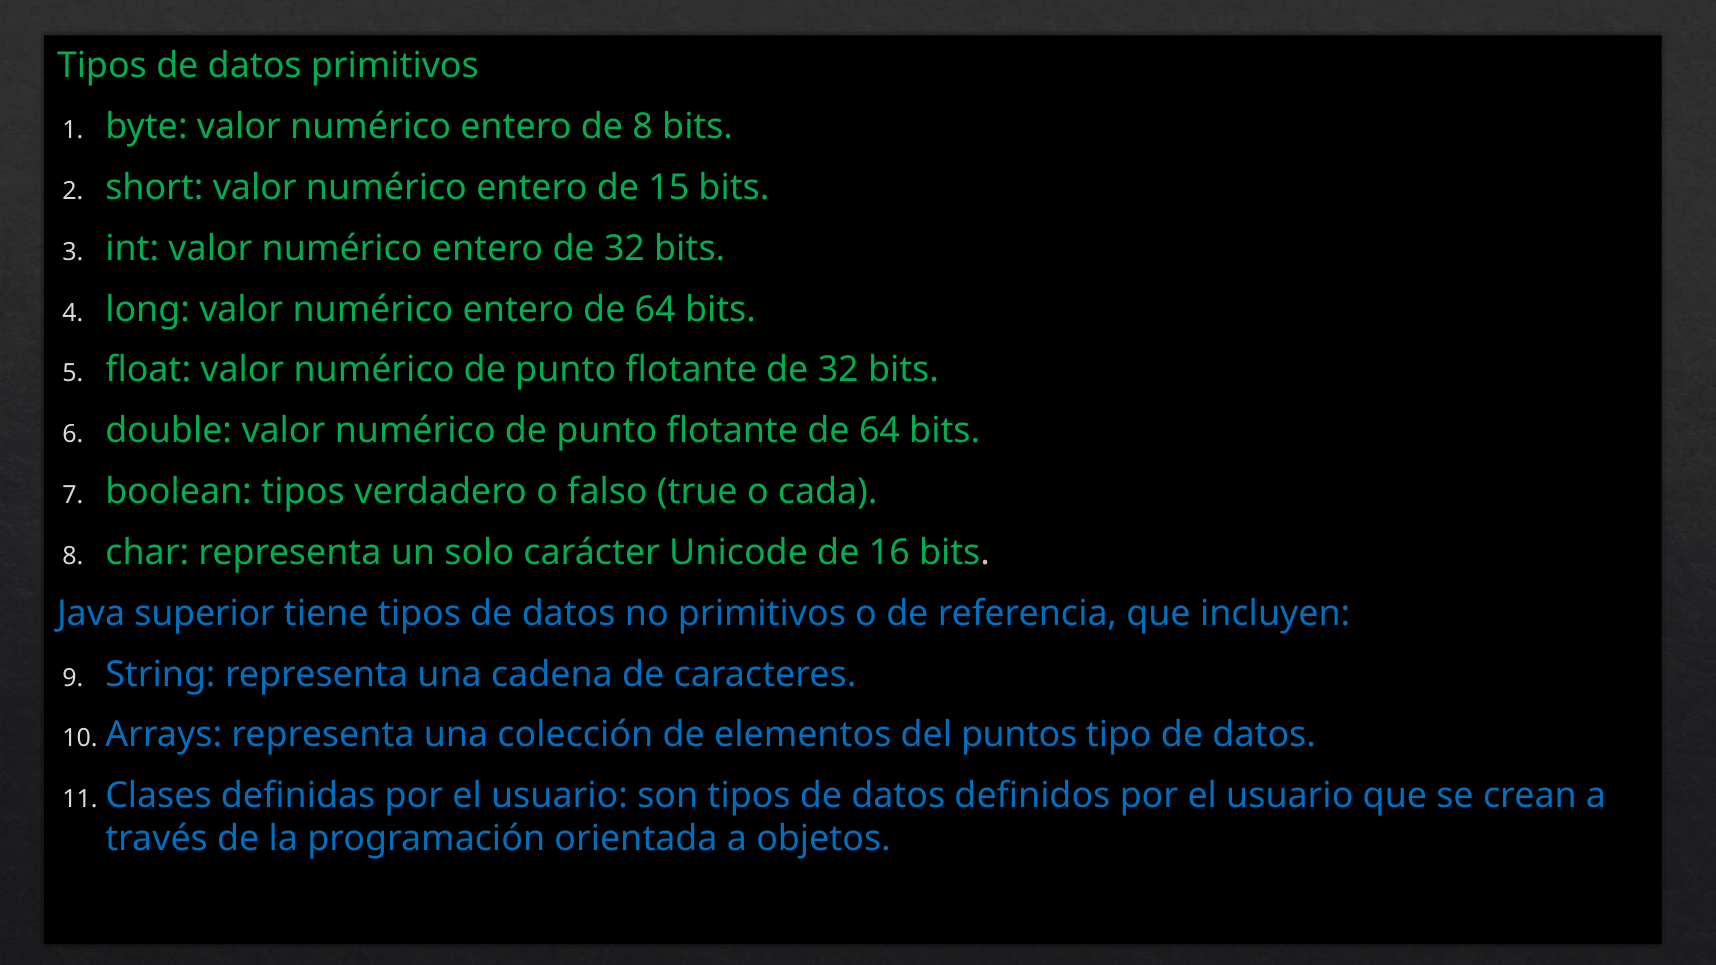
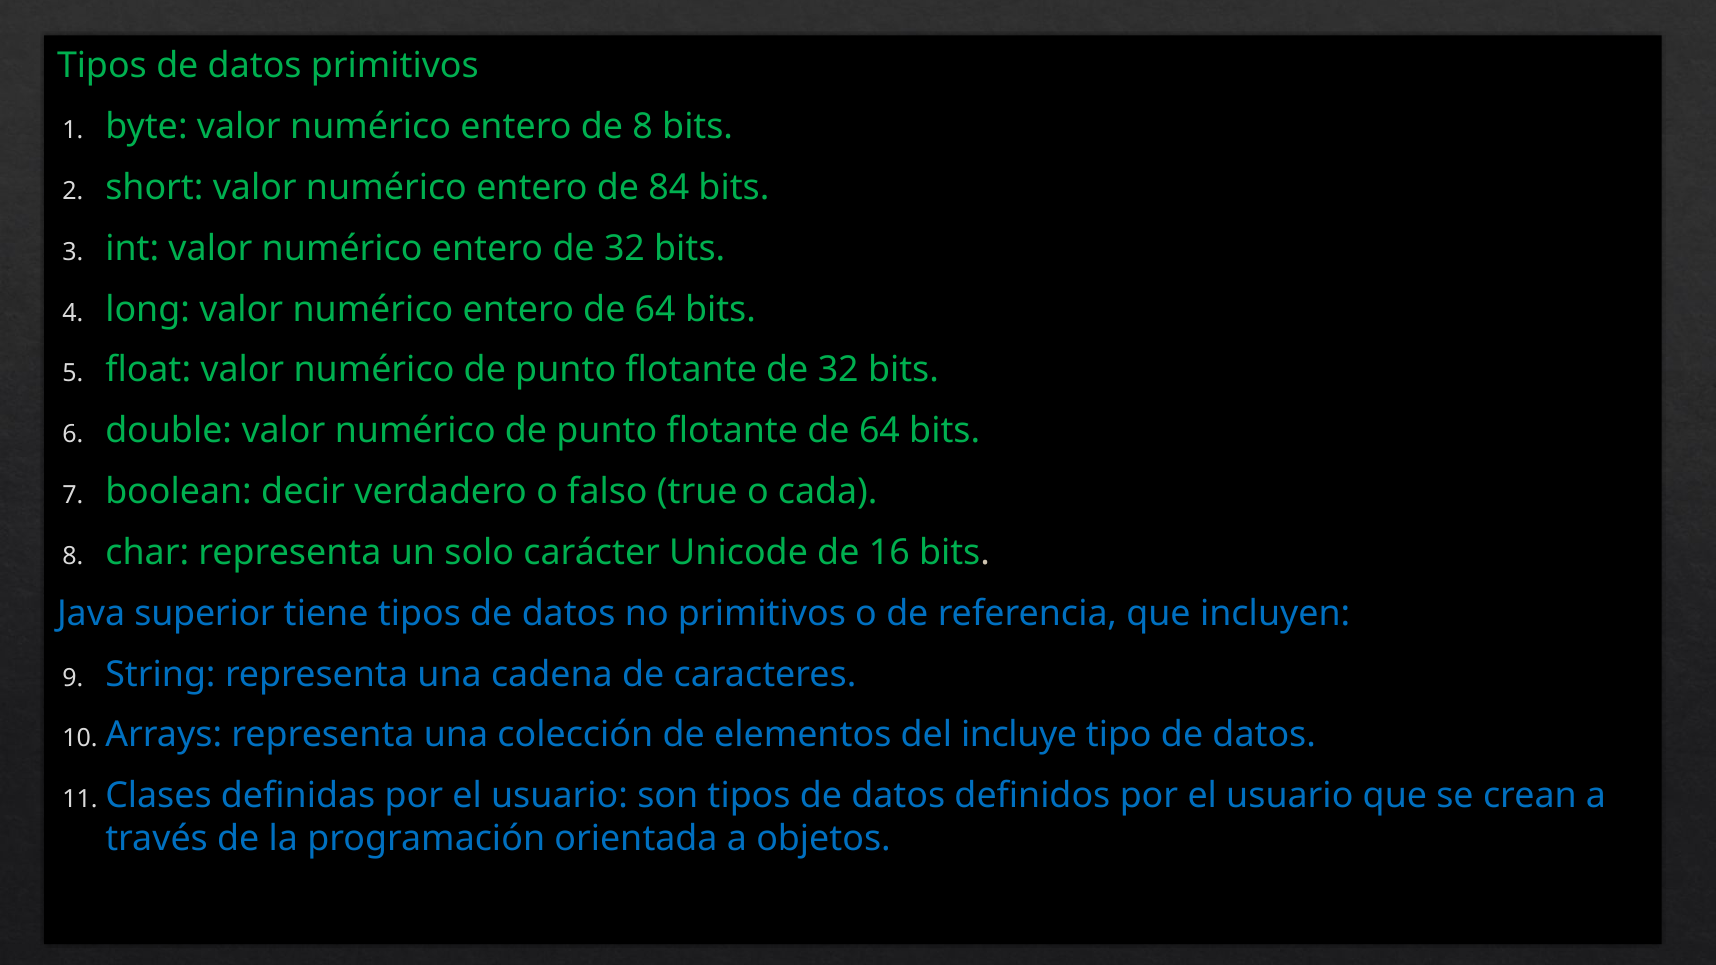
15: 15 -> 84 (669, 188)
boolean tipos: tipos -> decir (303, 492)
puntos: puntos -> incluye (1019, 735)
